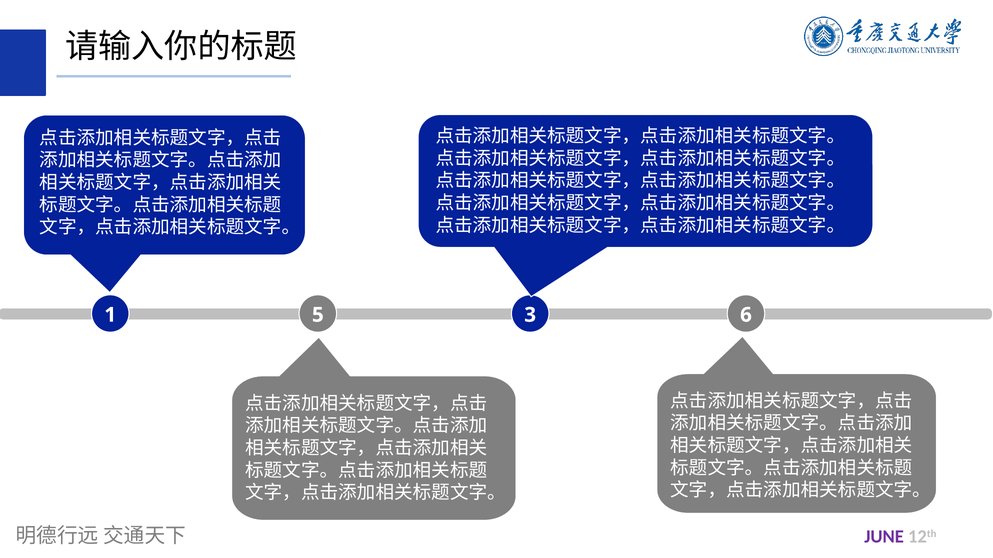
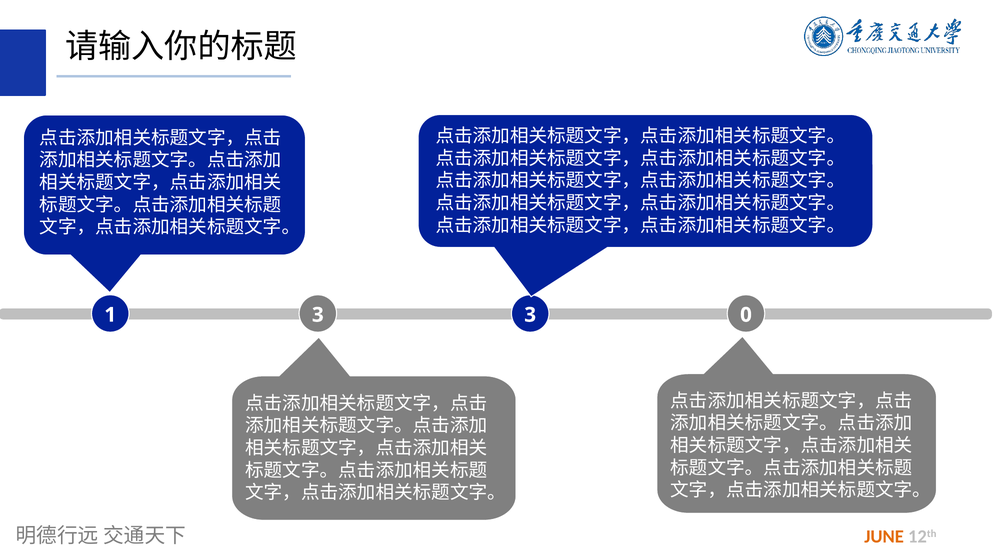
1 5: 5 -> 3 (318, 315)
6: 6 -> 0 (746, 315)
JUNE colour: purple -> orange (884, 537)
